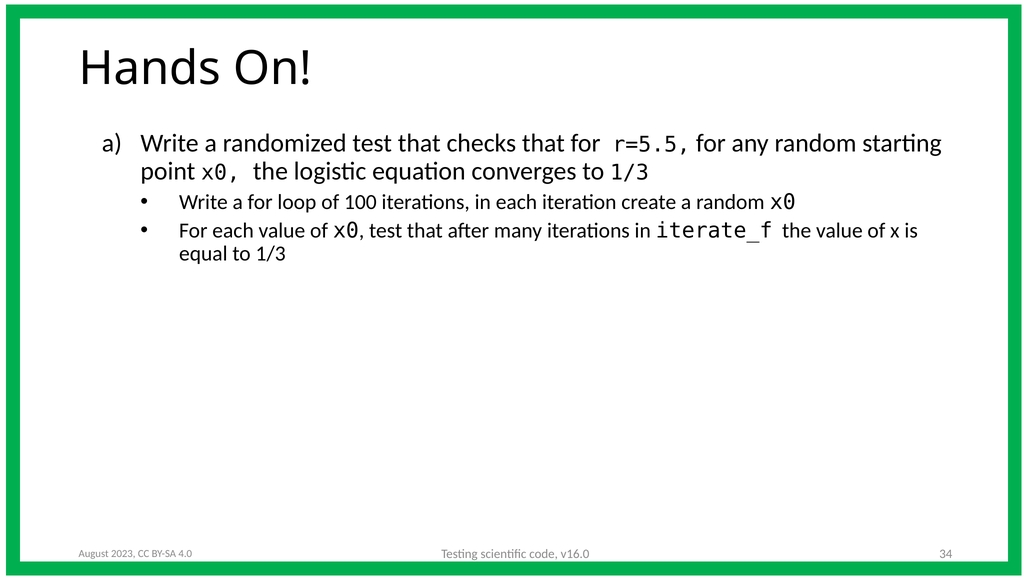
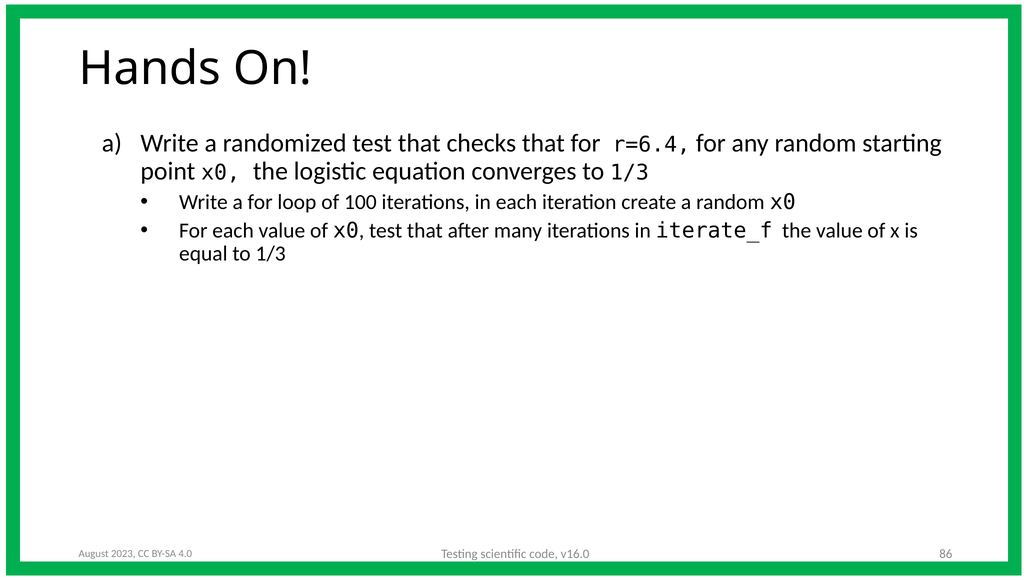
r=5.5: r=5.5 -> r=6.4 (651, 145)
34: 34 -> 86 (946, 554)
